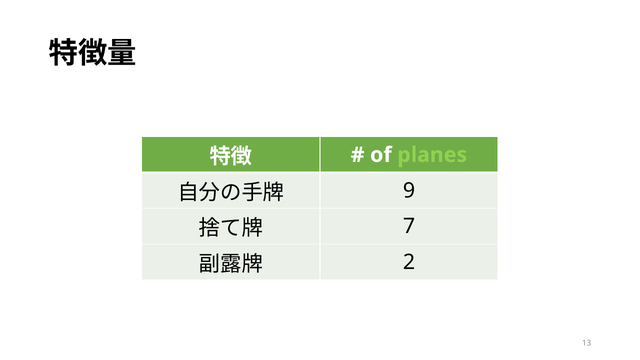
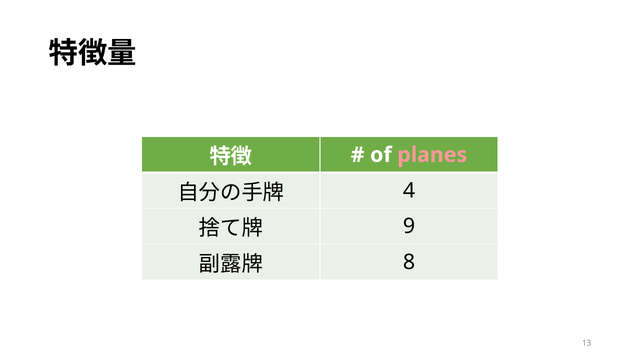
planes colour: light green -> pink (432, 155)
9: 9 -> 4 (409, 191)
7: 7 -> 9 (409, 226)
2: 2 -> 8 (409, 262)
